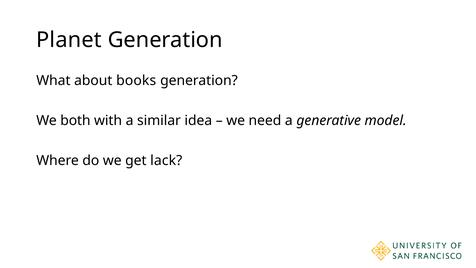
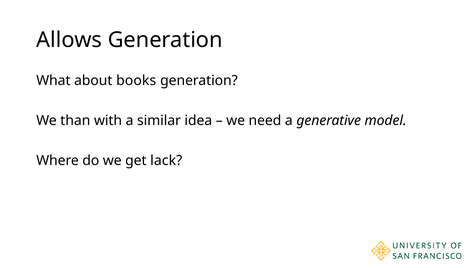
Planet: Planet -> Allows (69, 40)
both: both -> than (75, 120)
